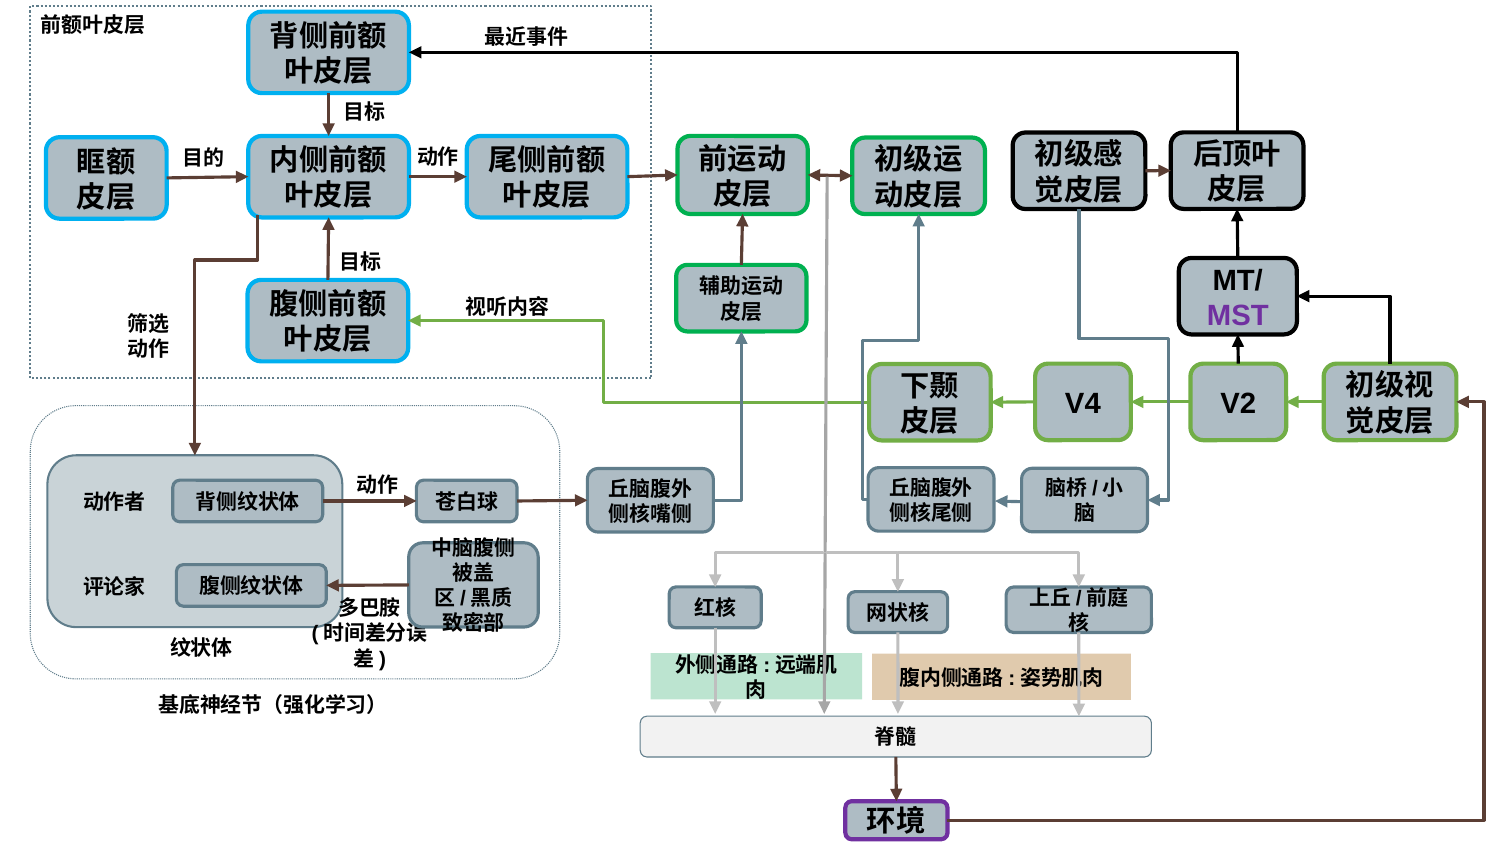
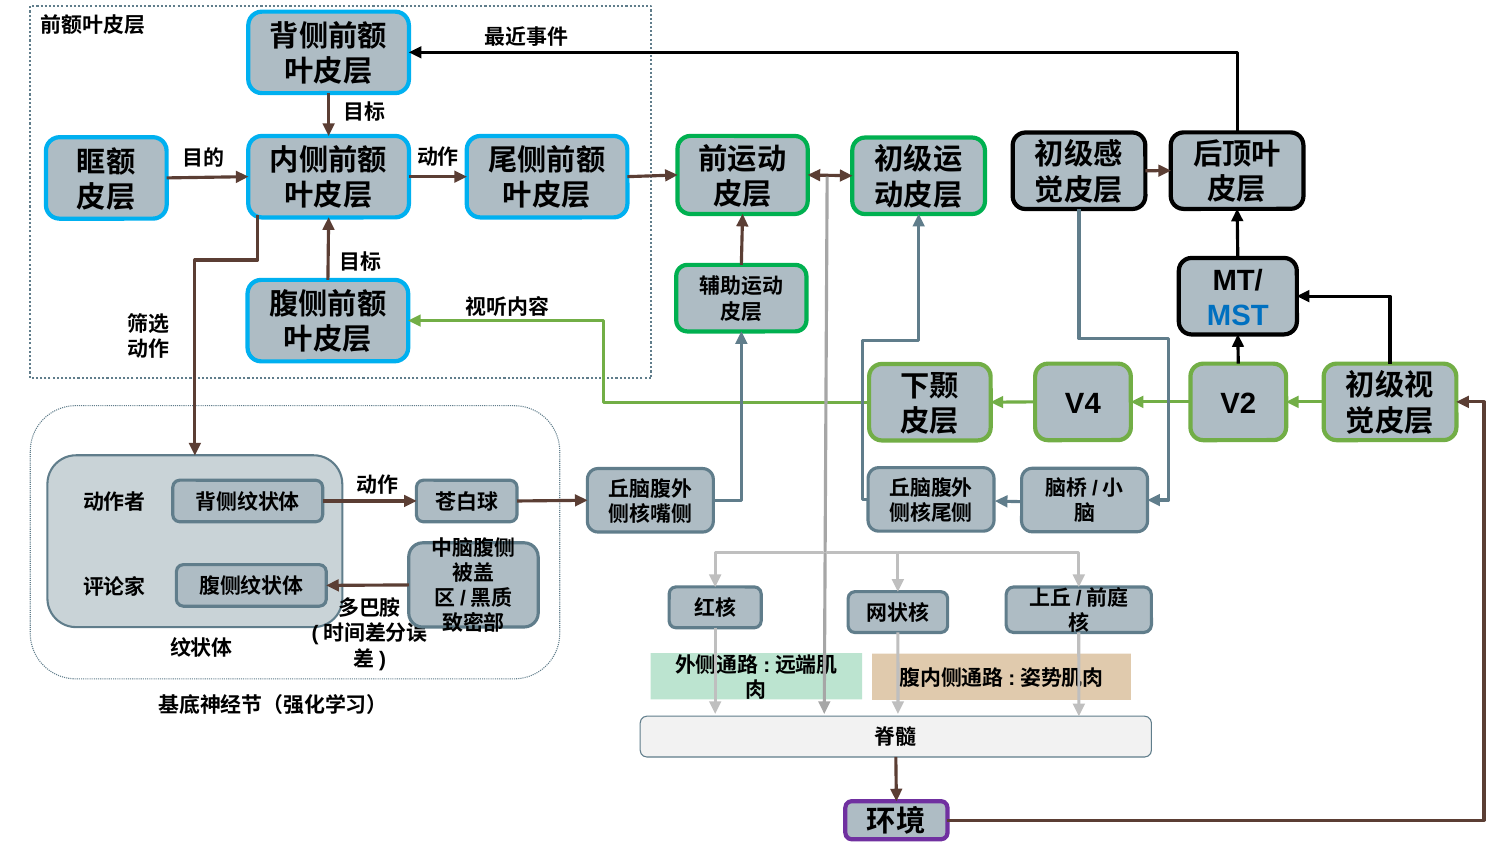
MST colour: purple -> blue (1238, 316)
